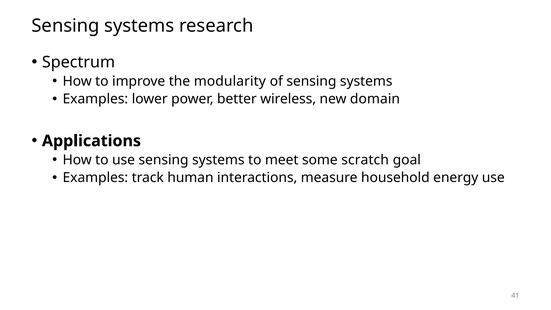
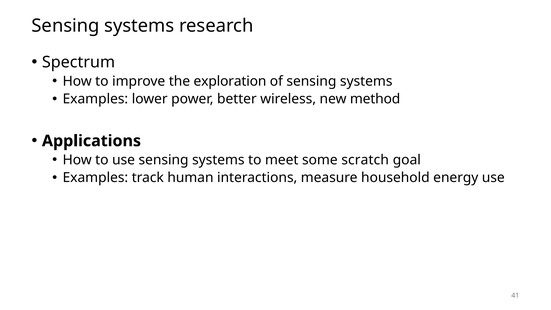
modularity: modularity -> exploration (230, 81)
domain: domain -> method (375, 99)
